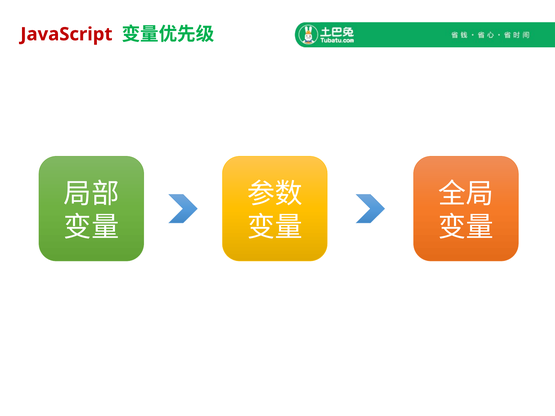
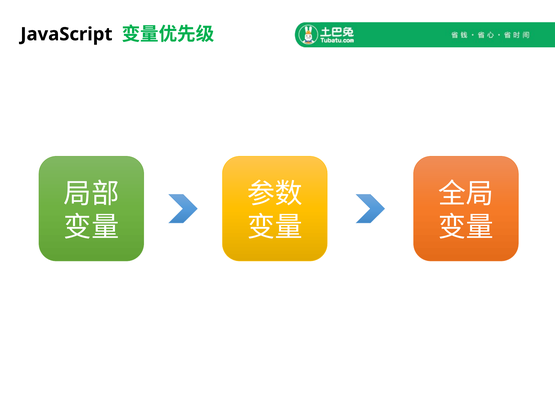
JavaScript colour: red -> black (66, 34)
